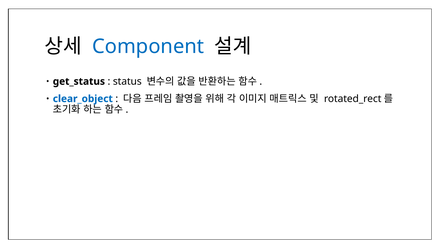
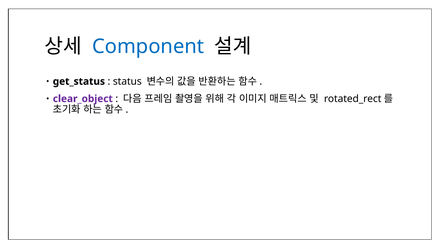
clear_object colour: blue -> purple (83, 99)
